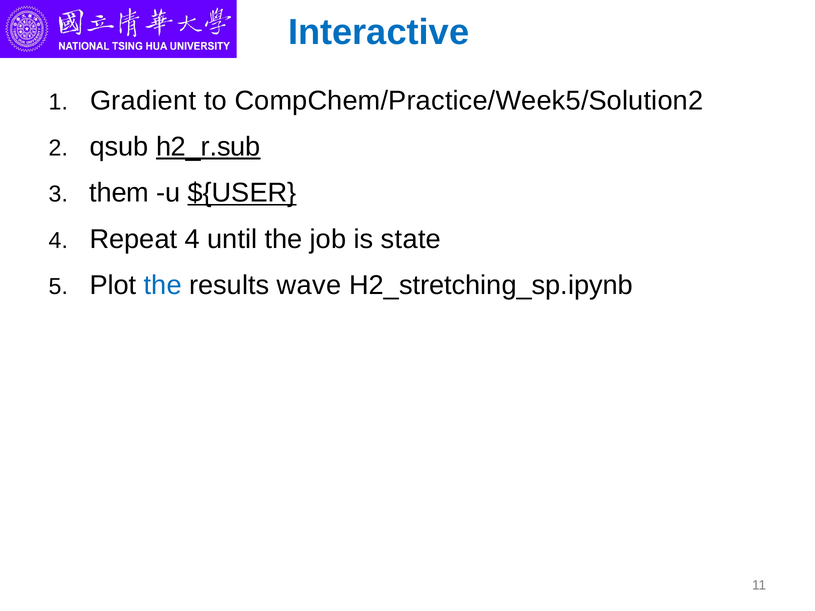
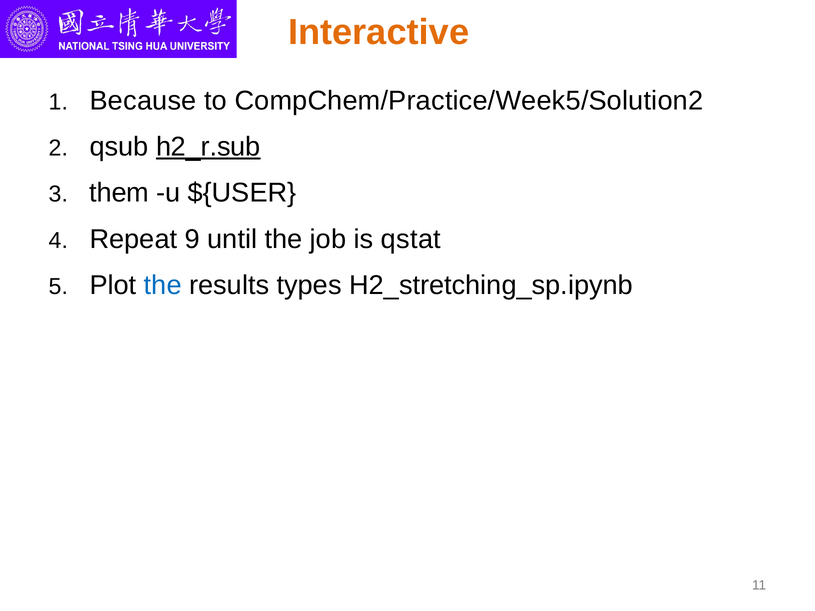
Interactive colour: blue -> orange (379, 32)
Gradient: Gradient -> Because (143, 101)
${USER underline: present -> none (242, 193)
Repeat 4: 4 -> 9 (192, 239)
state: state -> qstat (411, 239)
wave: wave -> types (309, 285)
